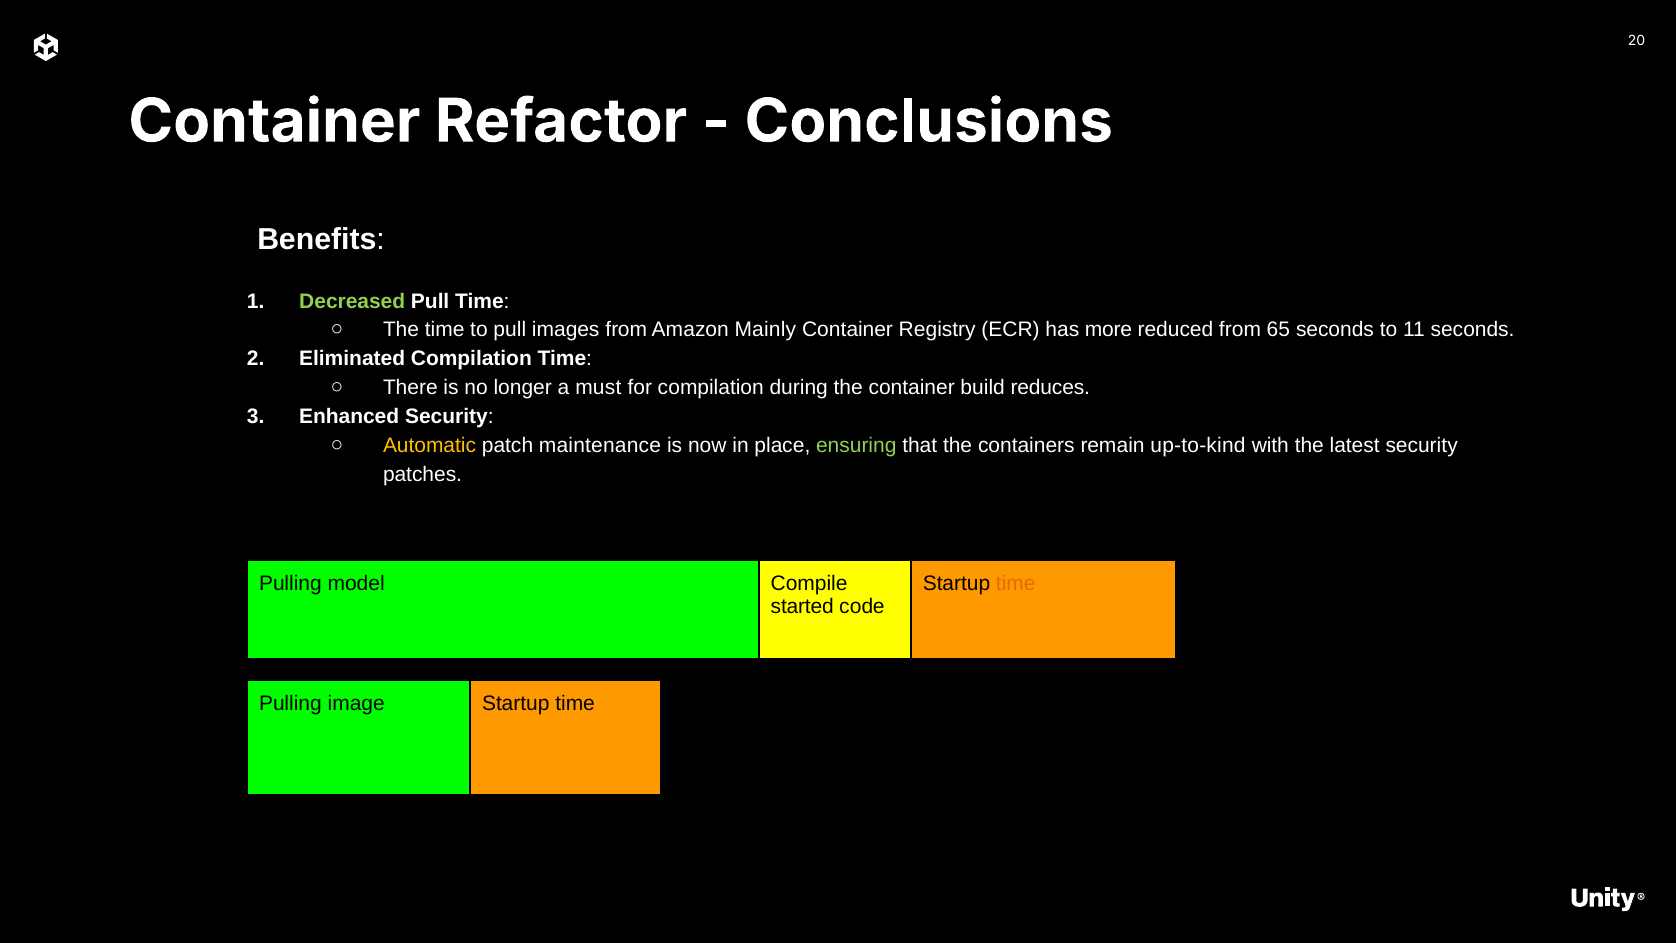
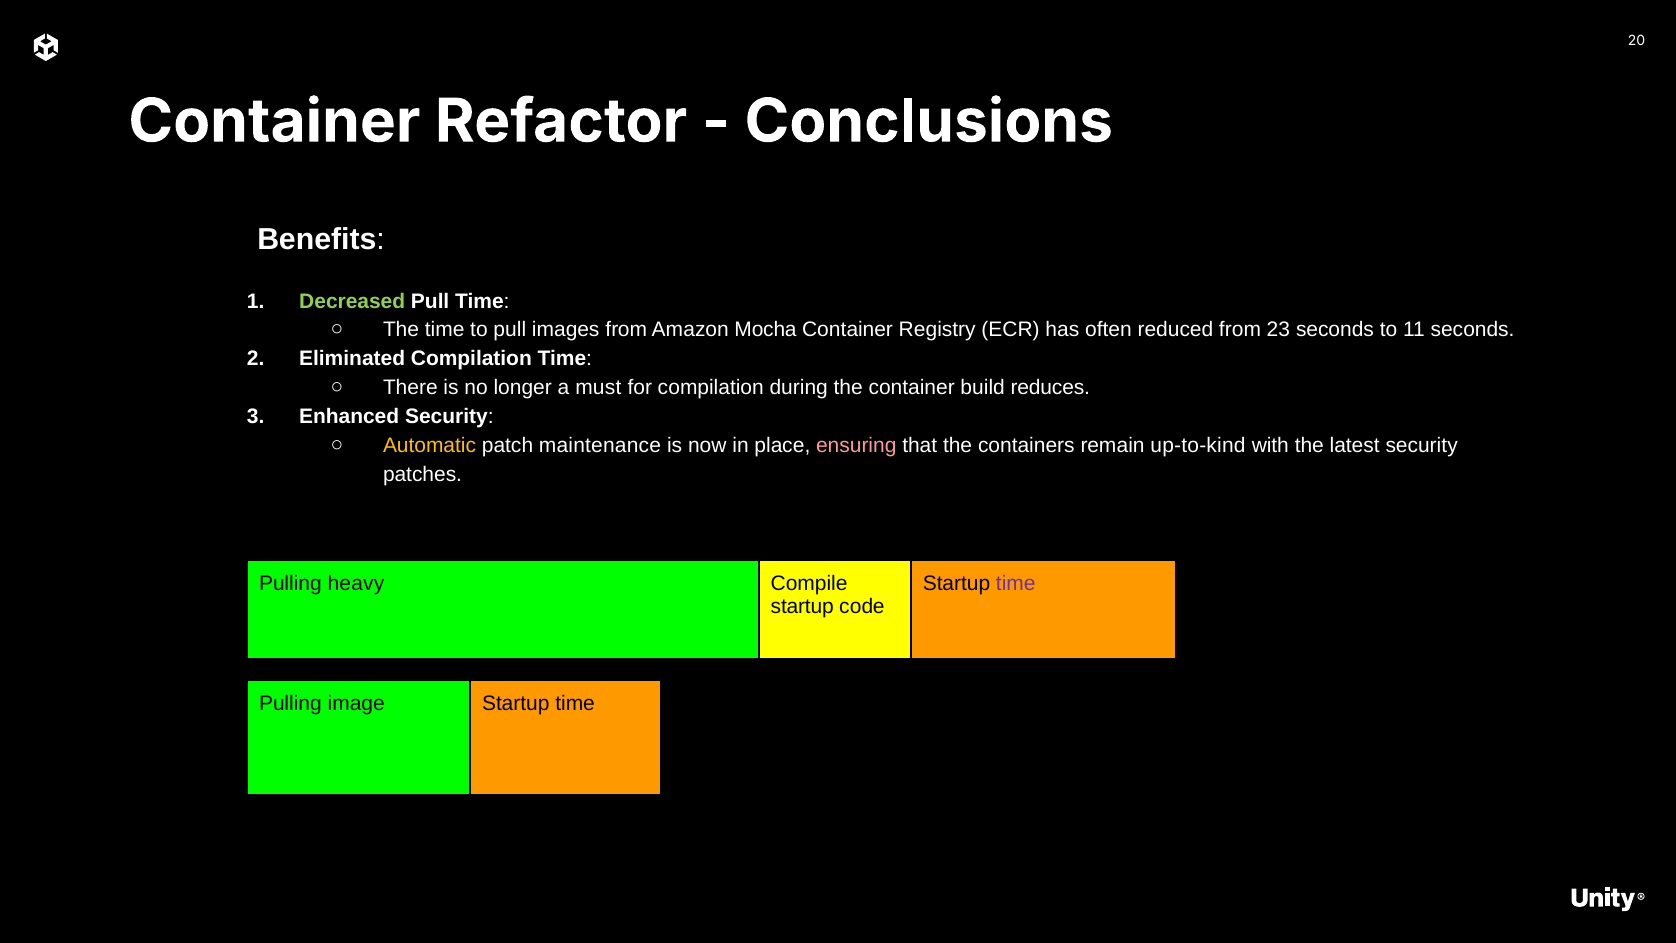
Mainly: Mainly -> Mocha (766, 330)
more: more -> often (1108, 330)
65: 65 -> 23 (1278, 330)
ensuring colour: light green -> pink (856, 446)
model: model -> heavy (356, 583)
time colour: orange -> purple (1016, 583)
started: started -> startup (802, 607)
